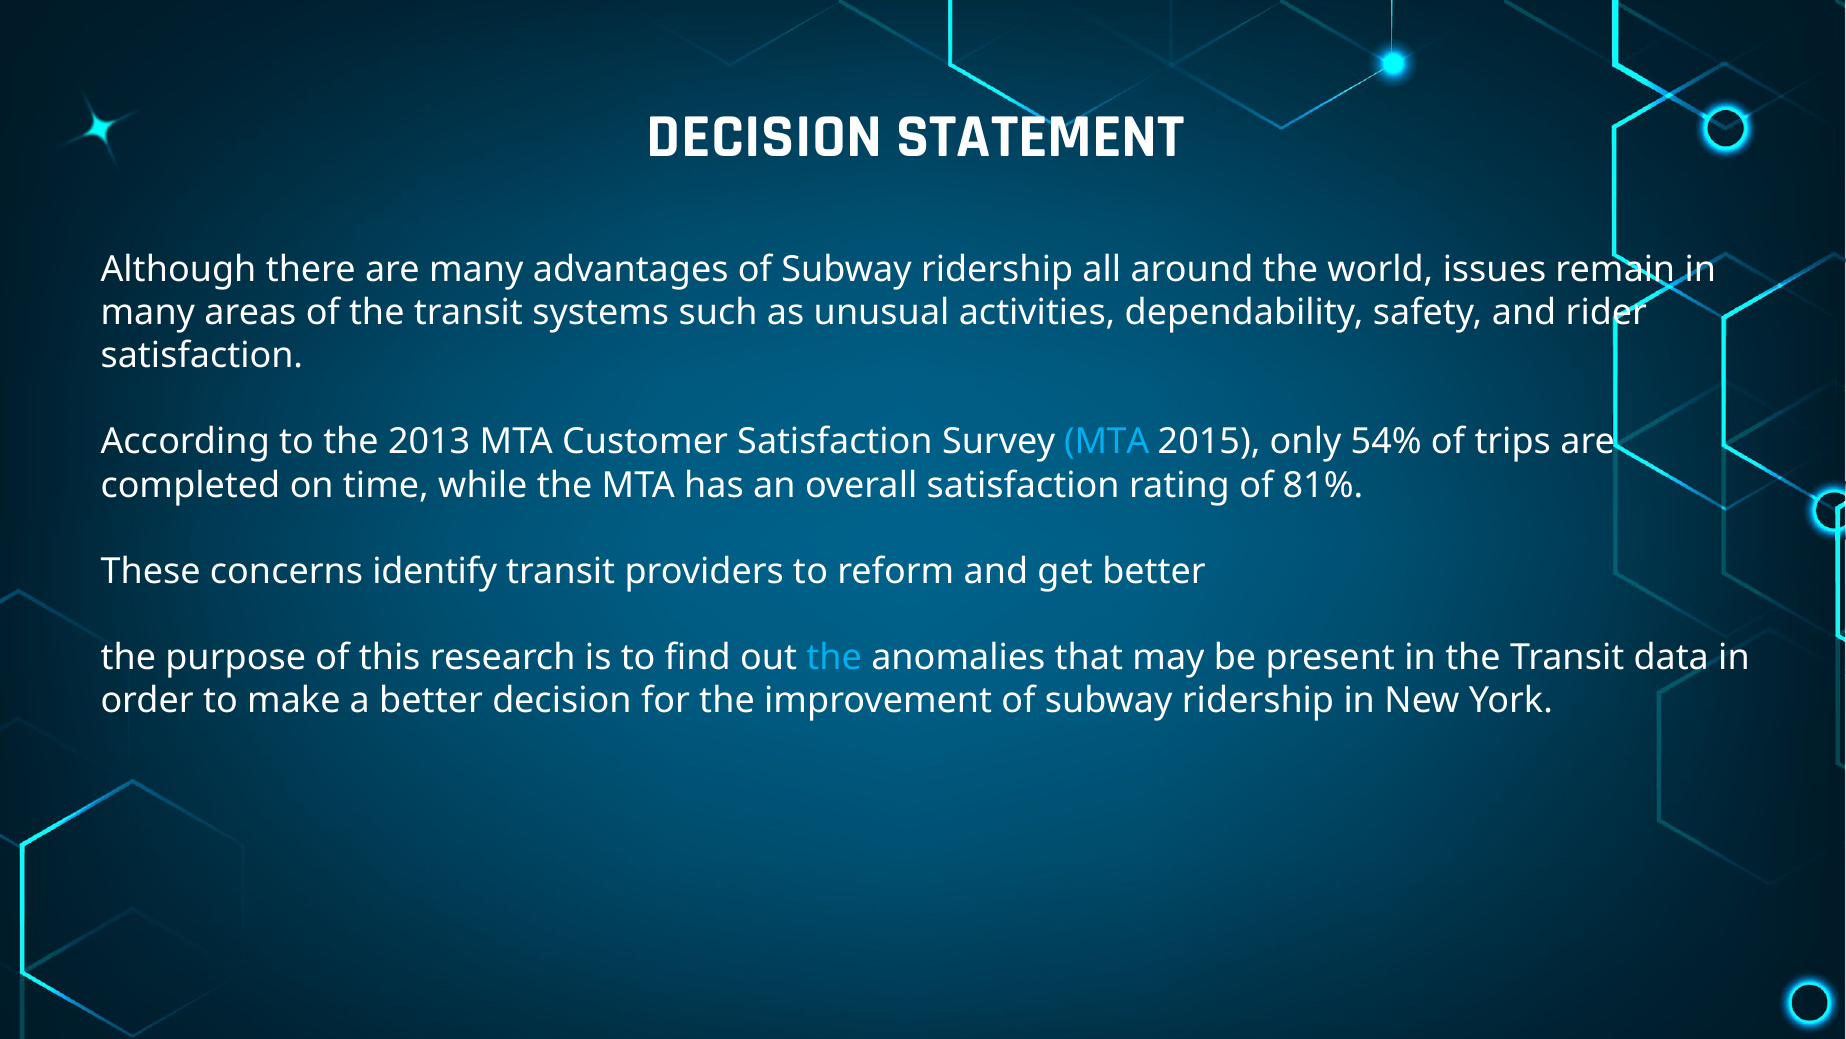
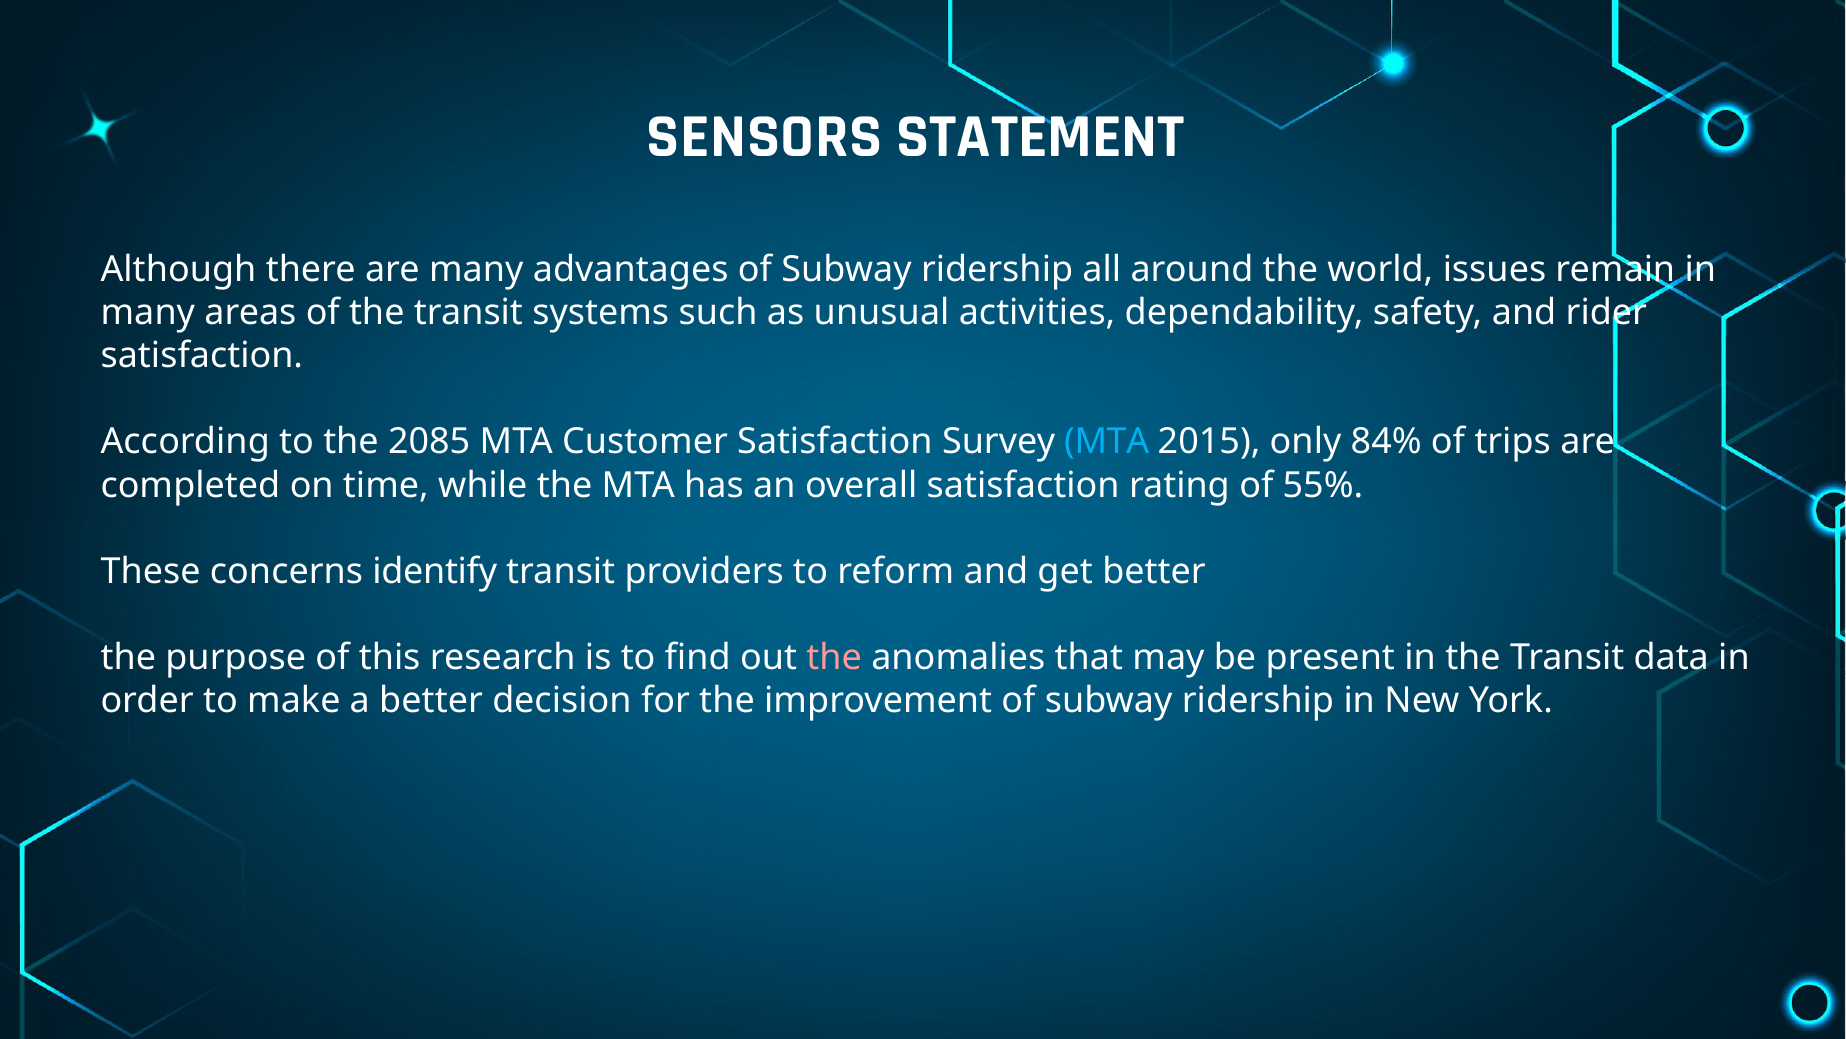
DECISION: DECISION -> SENSORS (765, 137)
2013: 2013 -> 2085 (429, 442)
54%: 54% -> 84% (1386, 442)
81%: 81% -> 55% (1323, 485)
the colour: light blue -> pink (834, 657)
